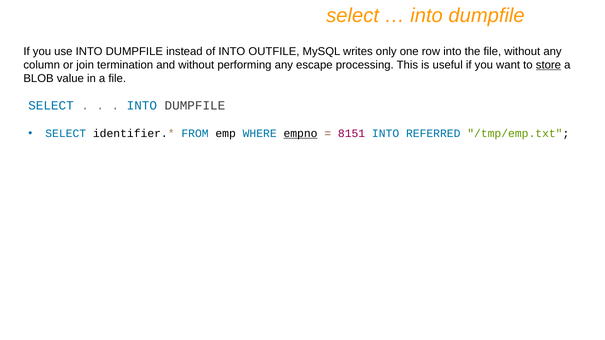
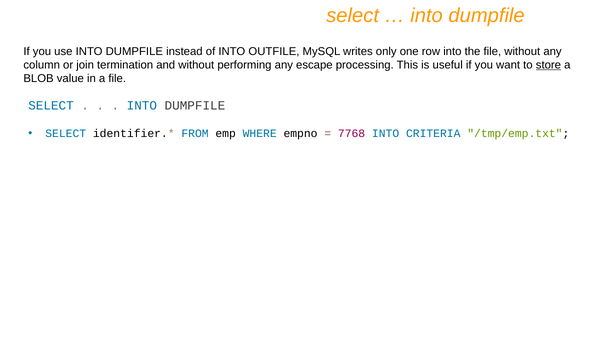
empno underline: present -> none (301, 134)
8151: 8151 -> 7768 (352, 134)
REFERRED: REFERRED -> CRITERIA (433, 134)
